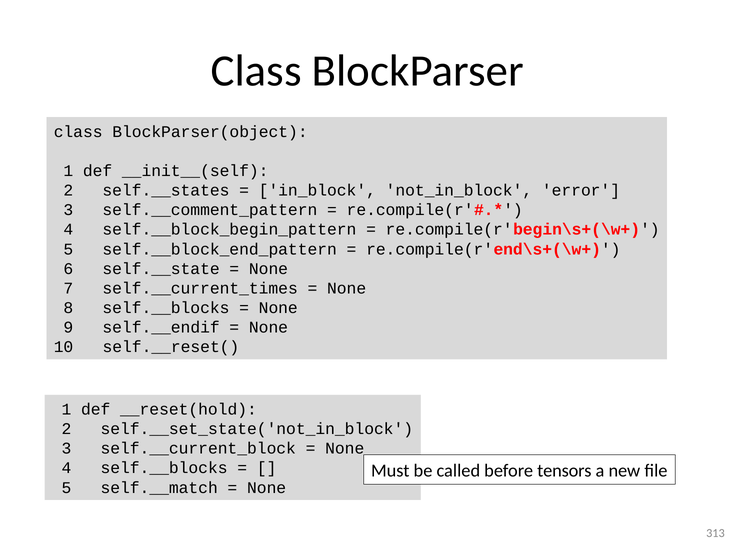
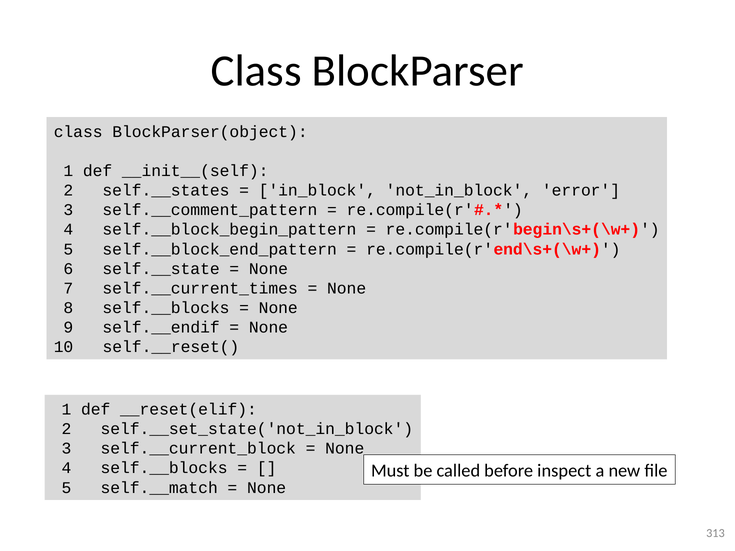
__reset(hold: __reset(hold -> __reset(elif (188, 410)
tensors: tensors -> inspect (564, 471)
